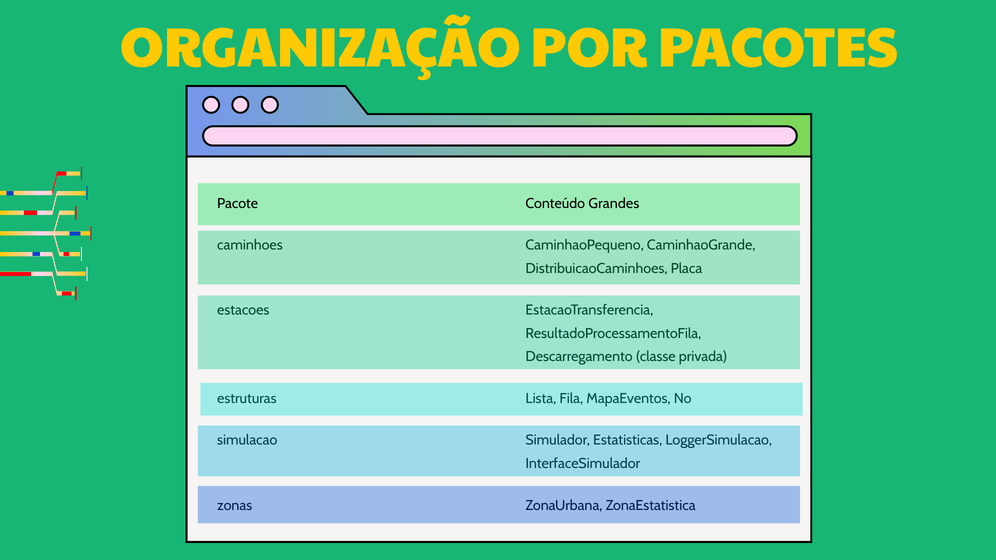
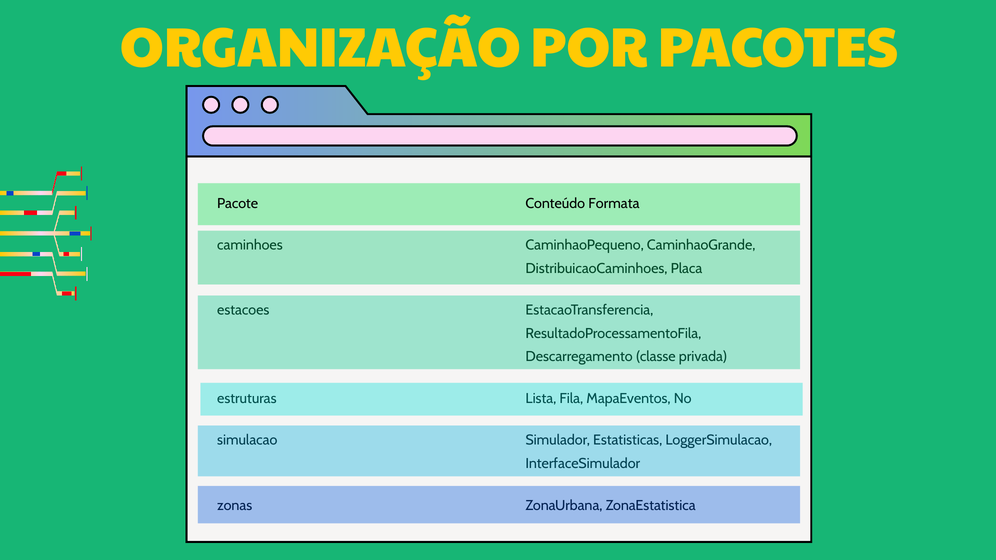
Grandes: Grandes -> Formata (614, 203)
